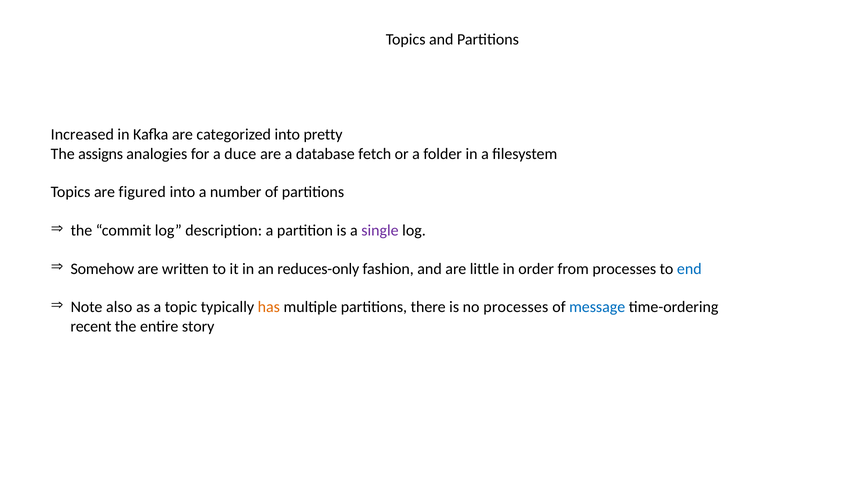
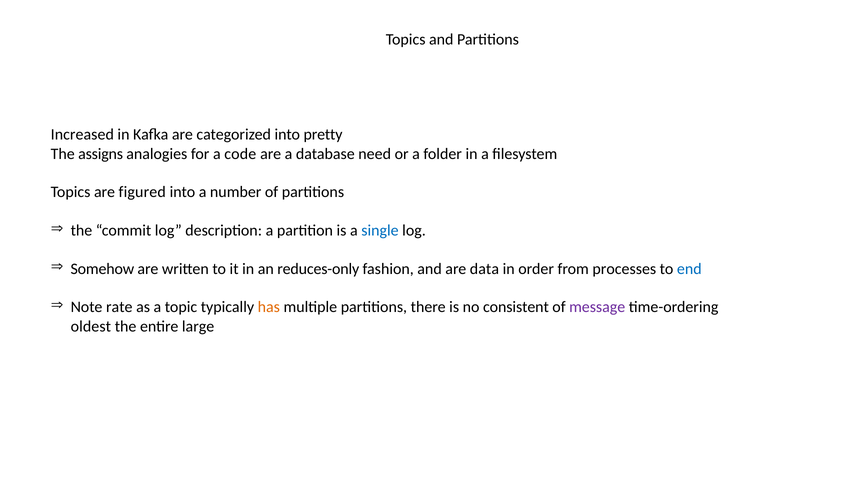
duce: duce -> code (240, 154)
fetch: fetch -> need (375, 154)
single colour: purple -> blue (380, 230)
little: little -> data (484, 269)
also: also -> rate (119, 307)
no processes: processes -> consistent (516, 307)
message colour: blue -> purple (597, 307)
recent: recent -> oldest (91, 326)
story: story -> large (198, 326)
